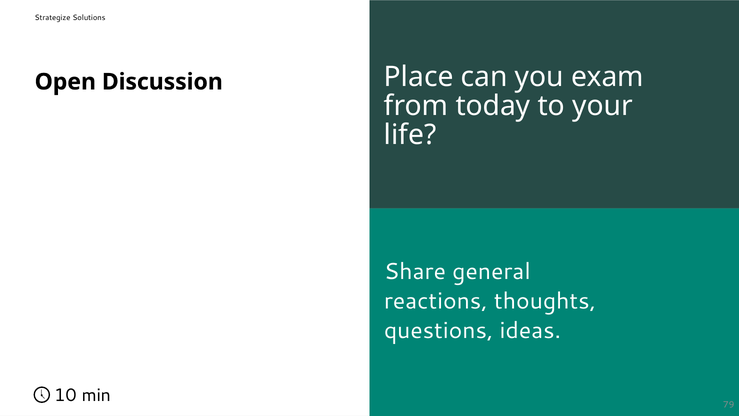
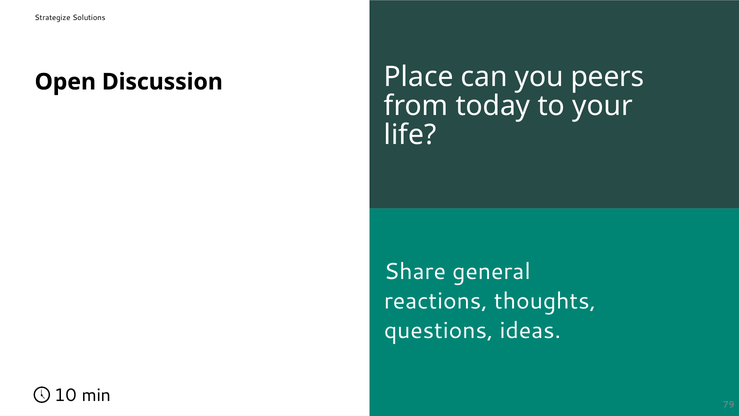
exam: exam -> peers (607, 77)
